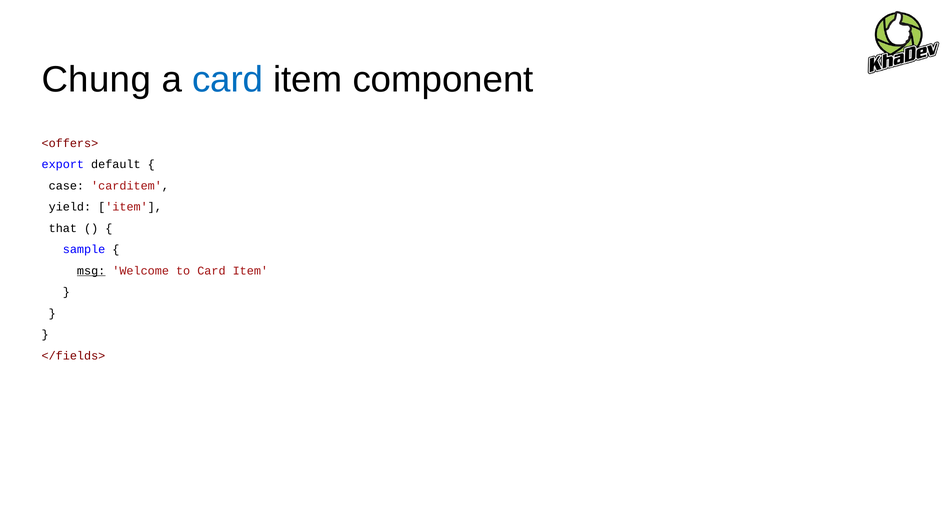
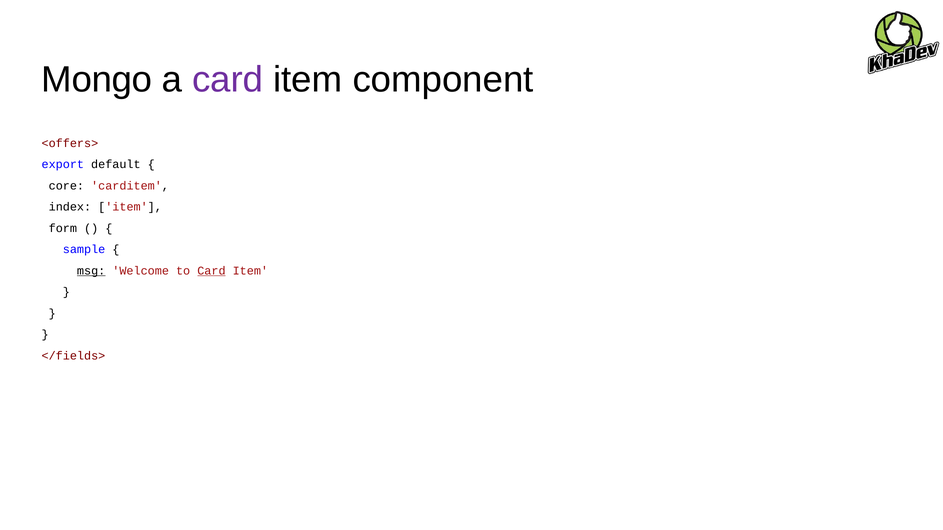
Chung: Chung -> Mongo (97, 80)
card colour: blue -> purple (228, 80)
case: case -> core (66, 186)
yield: yield -> index (70, 207)
that: that -> form (63, 228)
Card underline: none -> present (211, 271)
